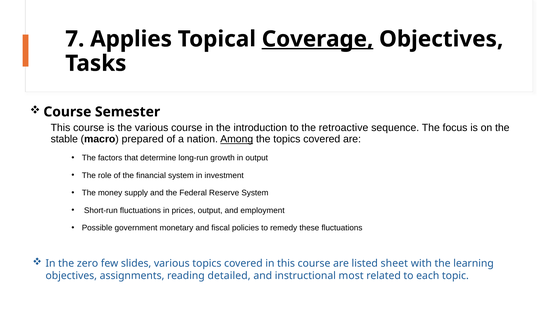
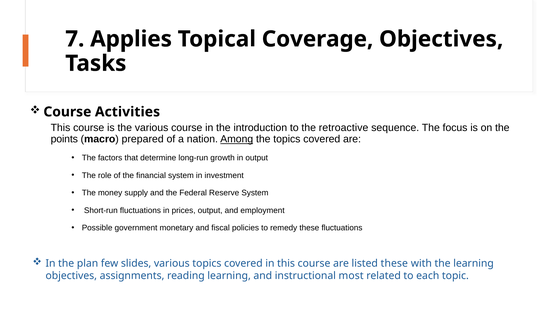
Coverage underline: present -> none (318, 39)
Semester: Semester -> Activities (127, 112)
stable: stable -> points (64, 139)
zero: zero -> plan (88, 263)
listed sheet: sheet -> these (394, 263)
reading detailed: detailed -> learning (229, 275)
